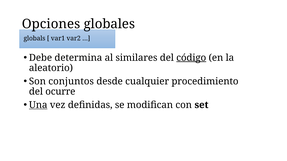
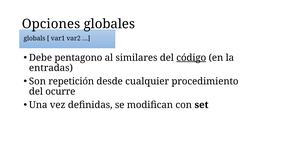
determina: determina -> pentagono (78, 58)
aleatorio: aleatorio -> entradas (51, 68)
conjuntos: conjuntos -> repetición (71, 82)
Una underline: present -> none (38, 105)
